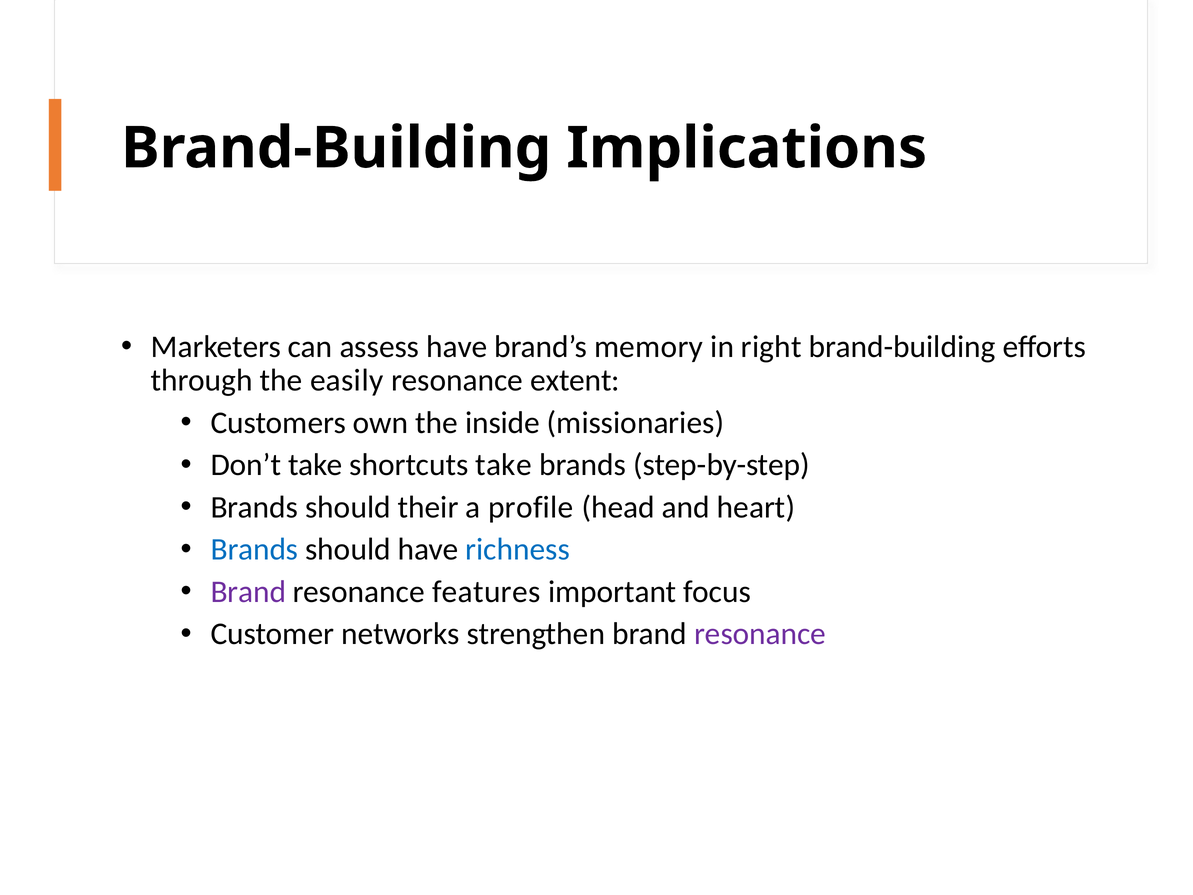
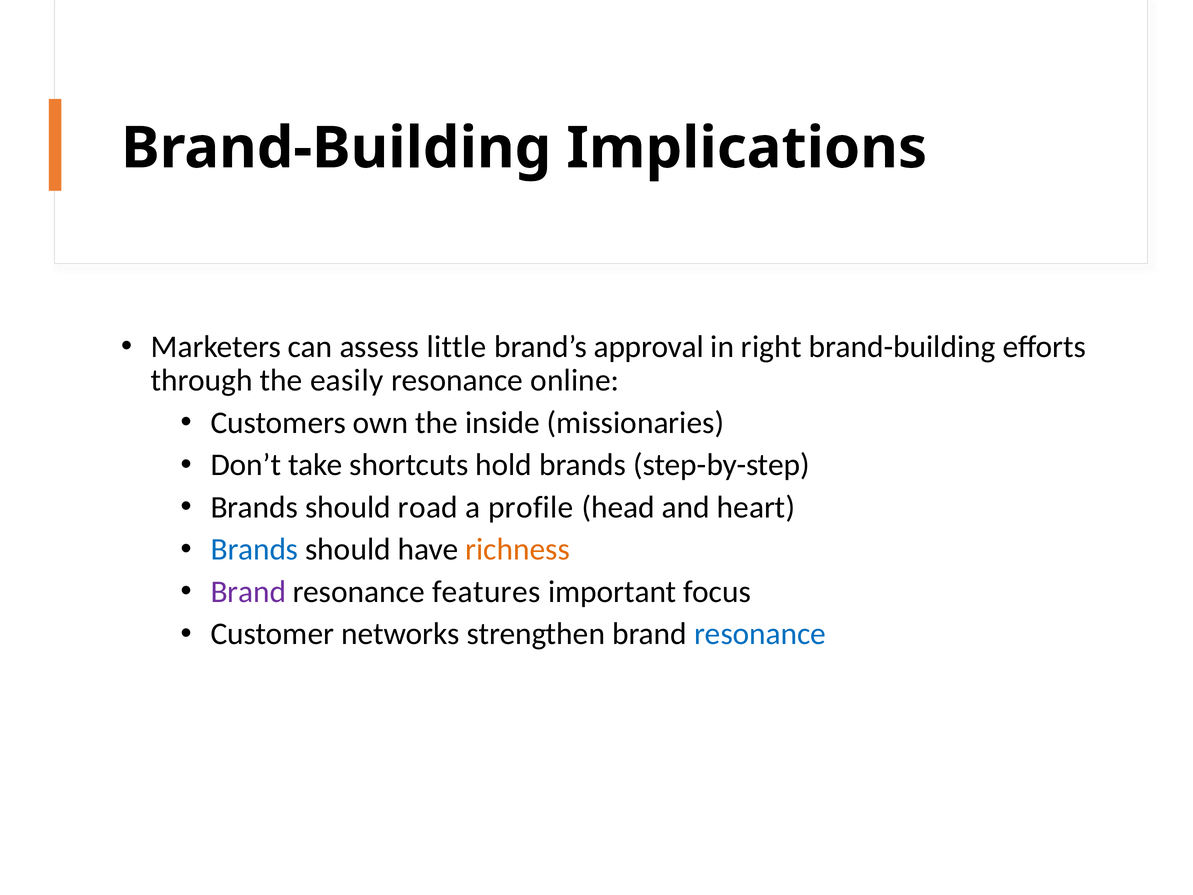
assess have: have -> little (457, 347)
memory: memory -> approval (649, 347)
extent: extent -> online (575, 380)
shortcuts take: take -> hold (504, 465)
their: their -> road (428, 507)
richness colour: blue -> orange (518, 549)
resonance colour: purple -> blue (760, 634)
